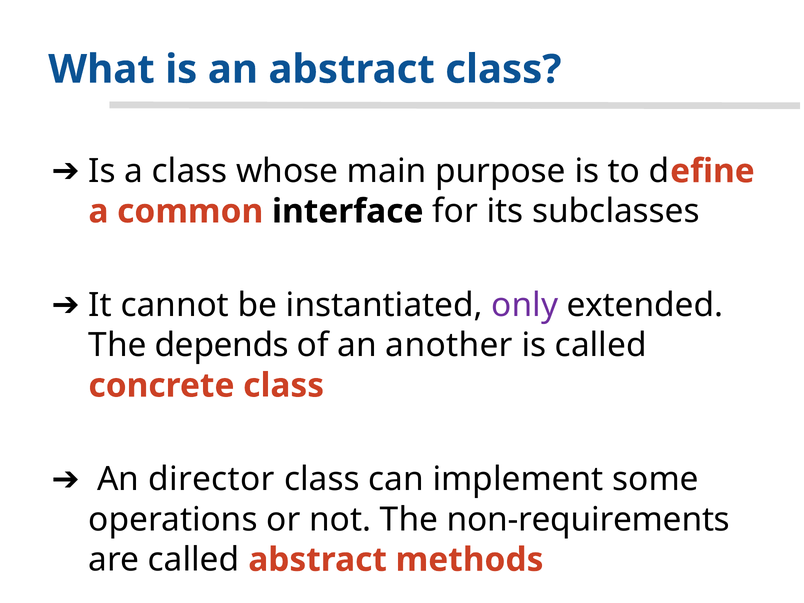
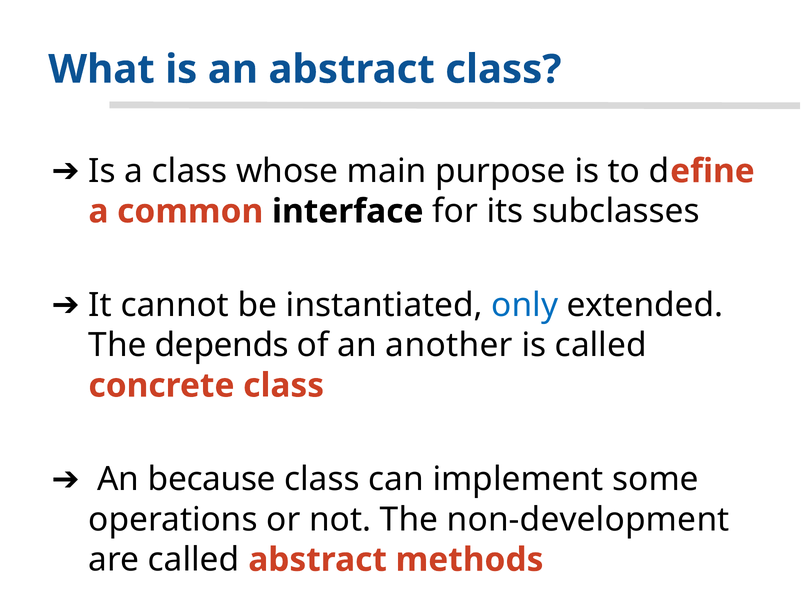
only colour: purple -> blue (525, 305)
director: director -> because (212, 479)
non-requirements: non-requirements -> non-development (588, 520)
